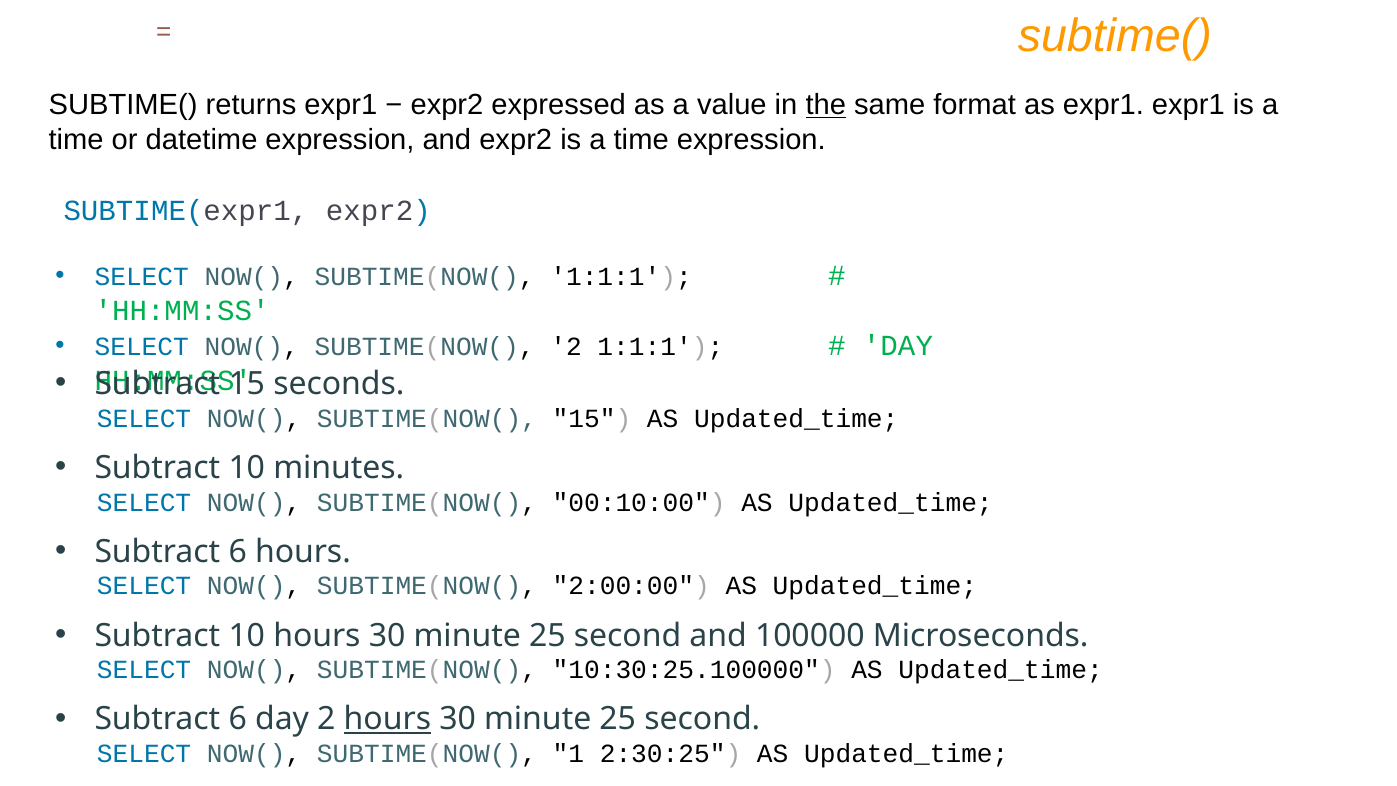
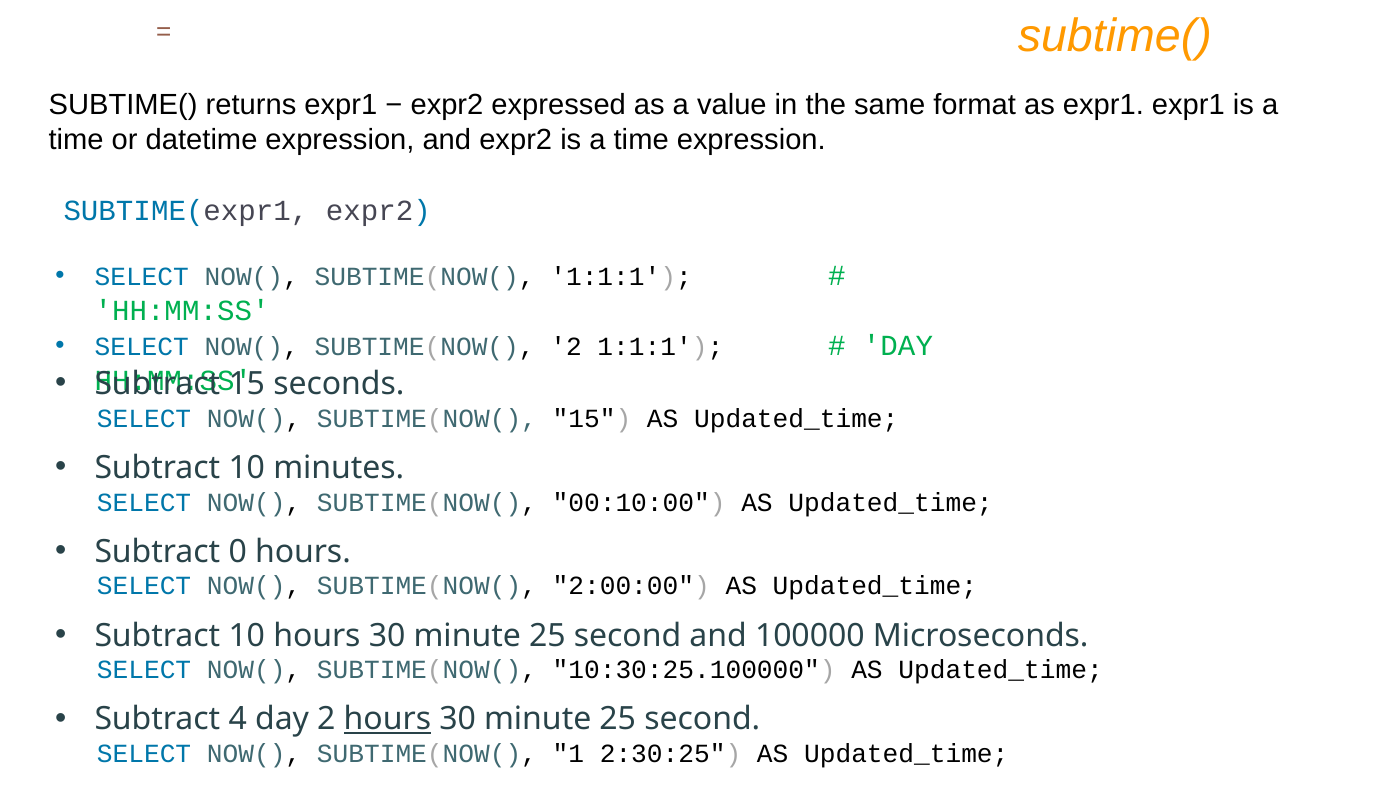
the underline: present -> none (826, 105)
6: 6 -> 0 (238, 552)
6: 6 -> 4 (238, 719)
